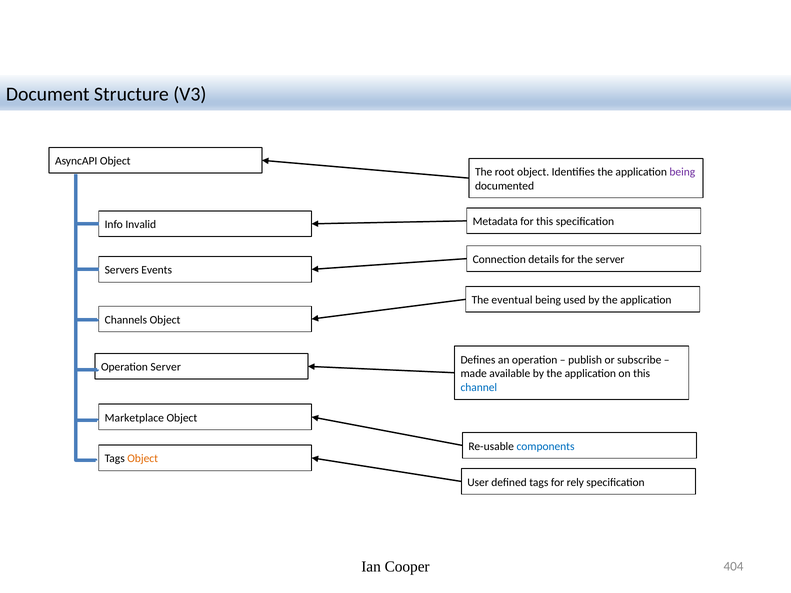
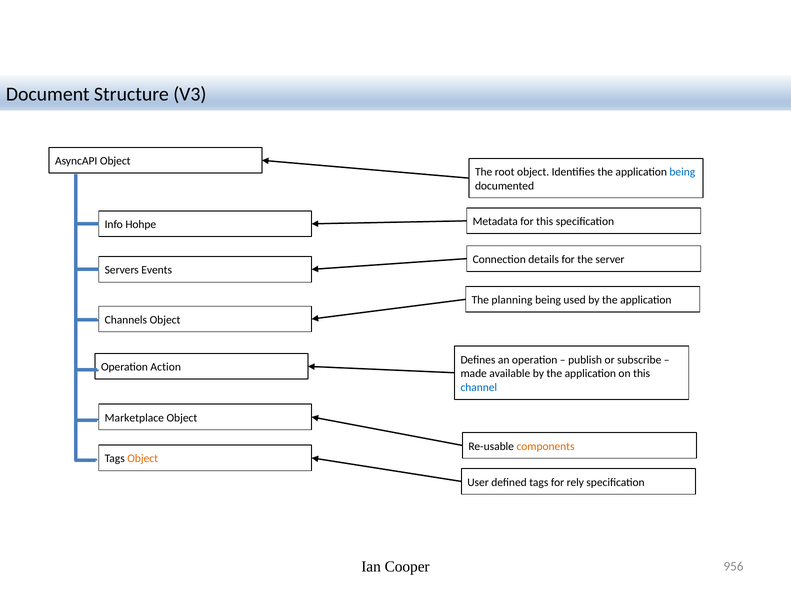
being colour: purple -> blue (682, 172)
Invalid: Invalid -> Hohpe (141, 225)
eventual: eventual -> planning (512, 300)
Operation Server: Server -> Action (166, 367)
components colour: blue -> orange (546, 446)
404: 404 -> 956 (734, 566)
